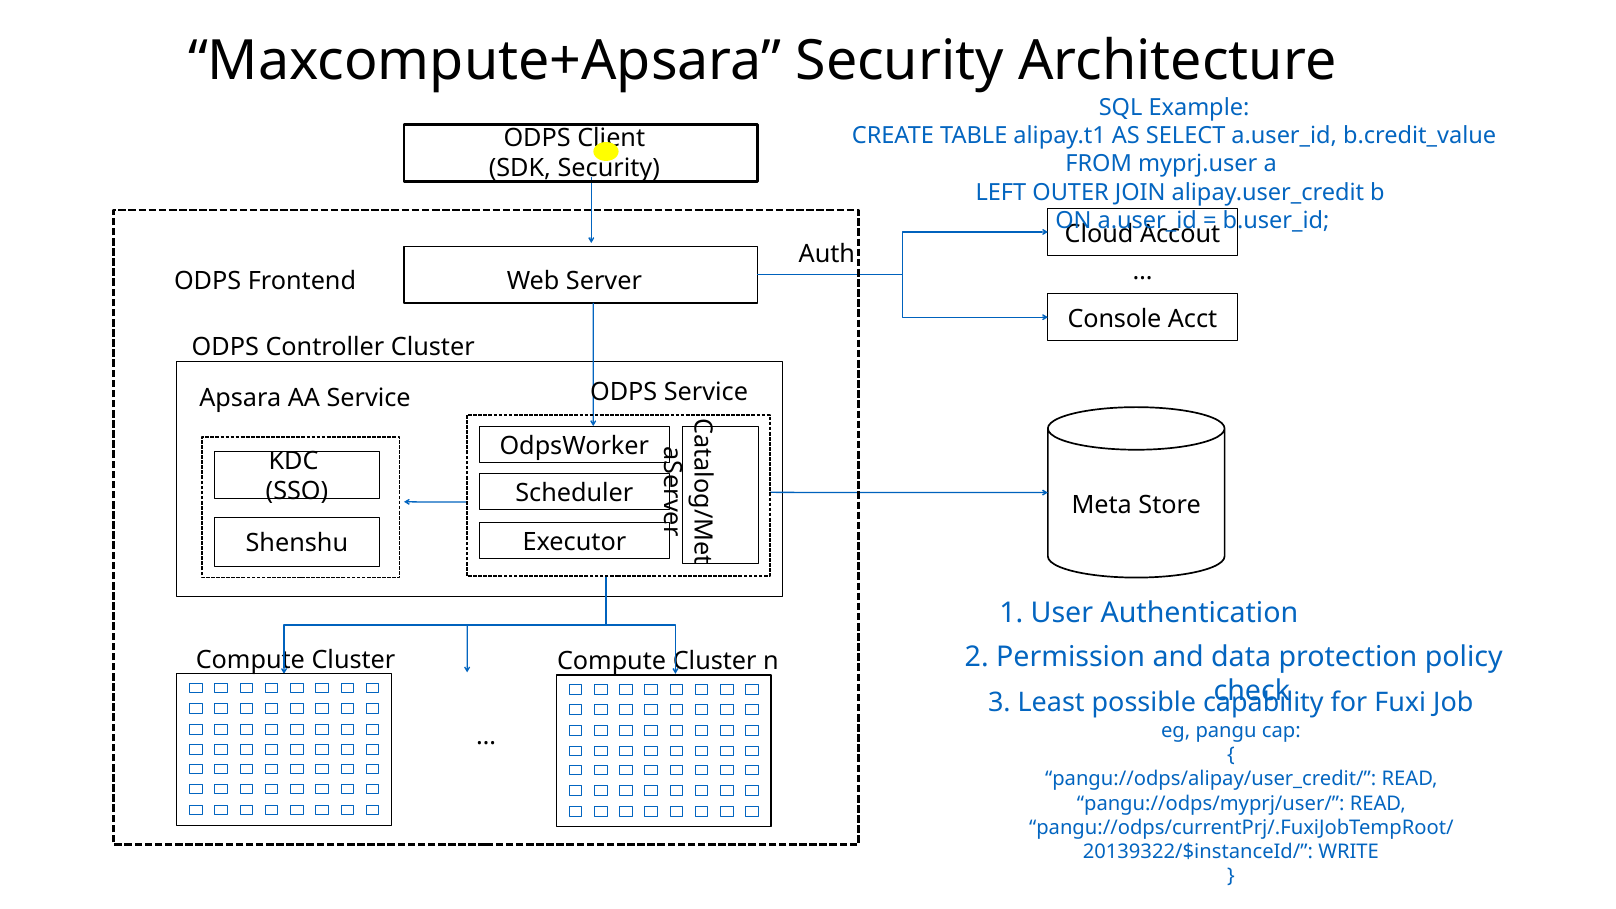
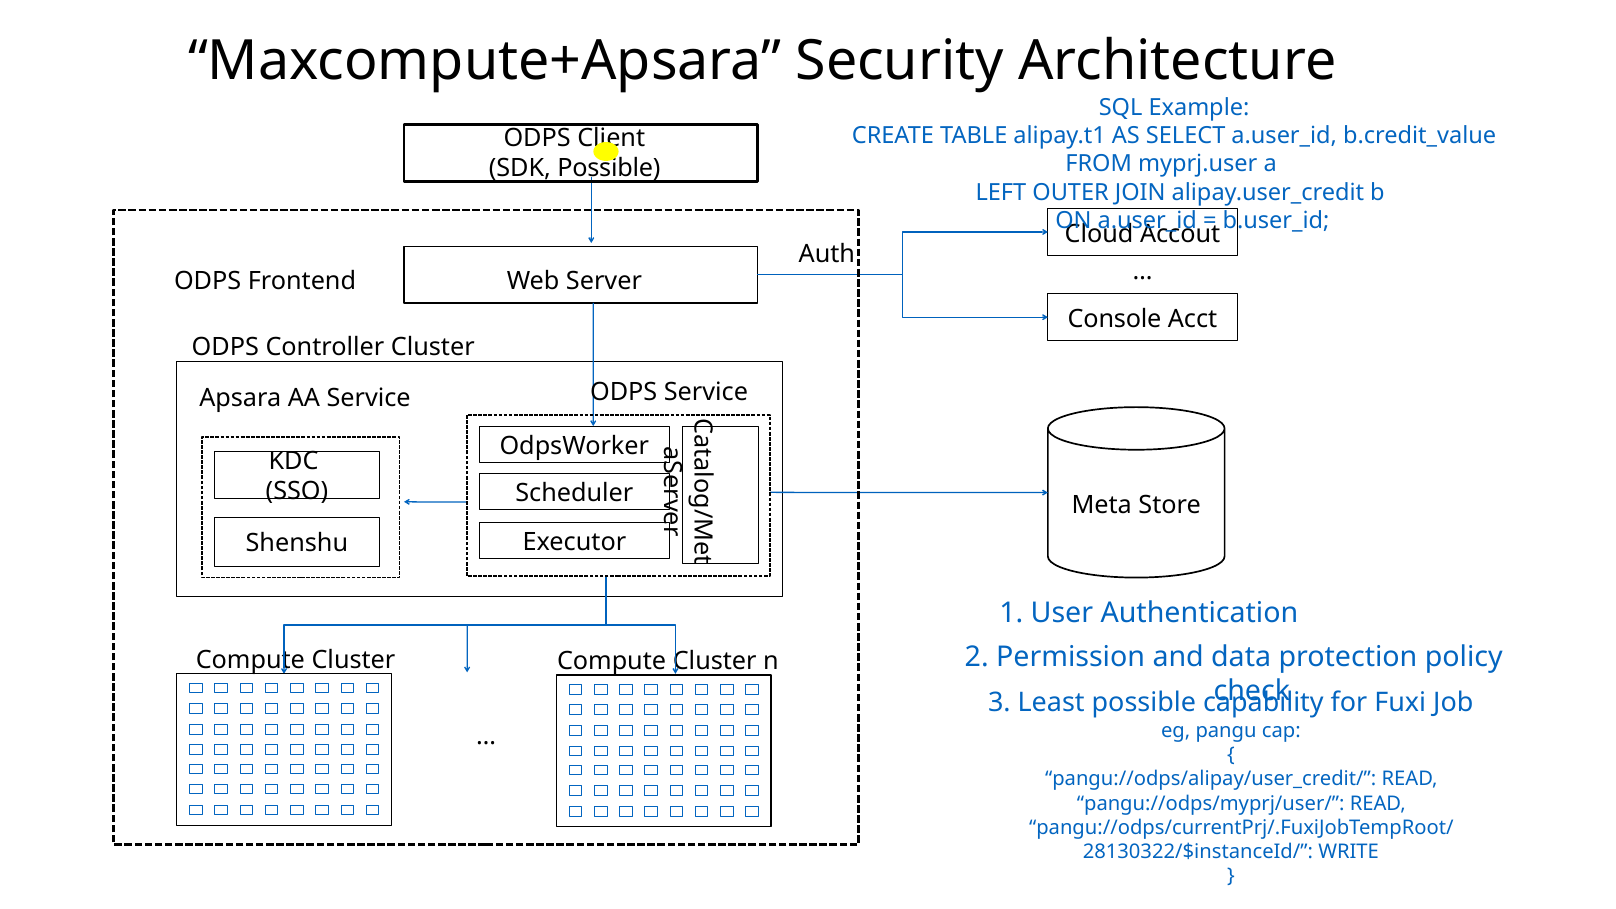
SDK Security: Security -> Possible (609, 168)
20139322/$instanceId/: 20139322/$instanceId/ -> 28130322/$instanceId/ (1198, 852)
